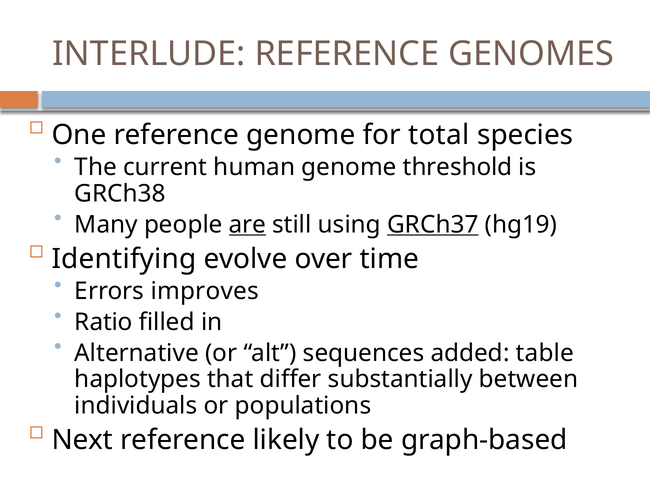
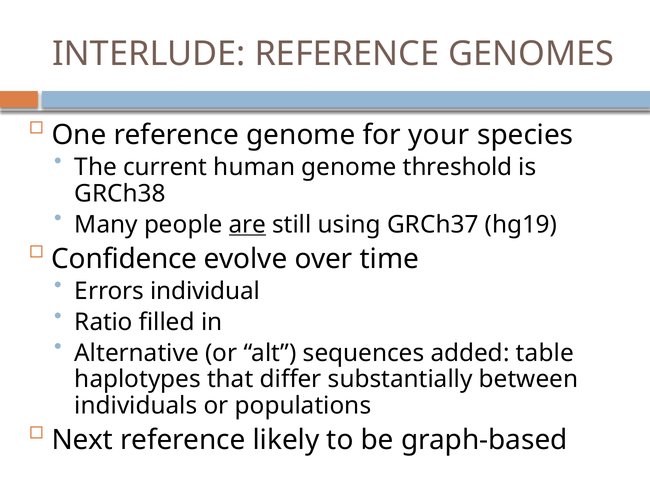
total: total -> your (439, 135)
GRCh37 underline: present -> none (433, 224)
Identifying: Identifying -> Confidence (124, 259)
improves: improves -> individual (205, 291)
